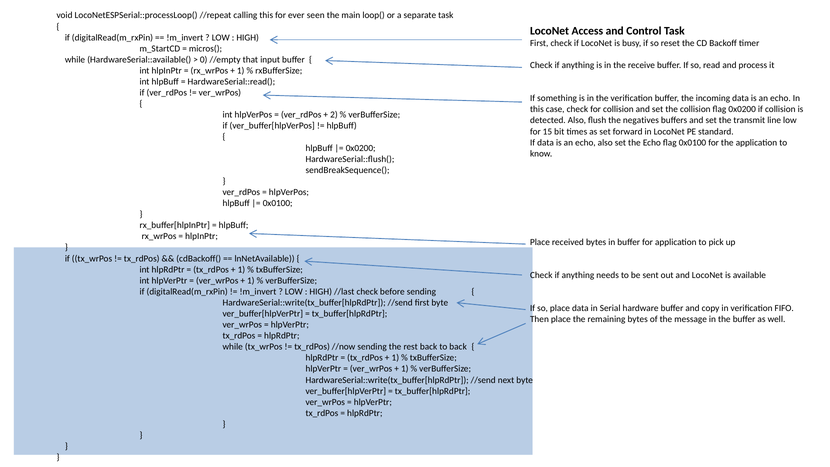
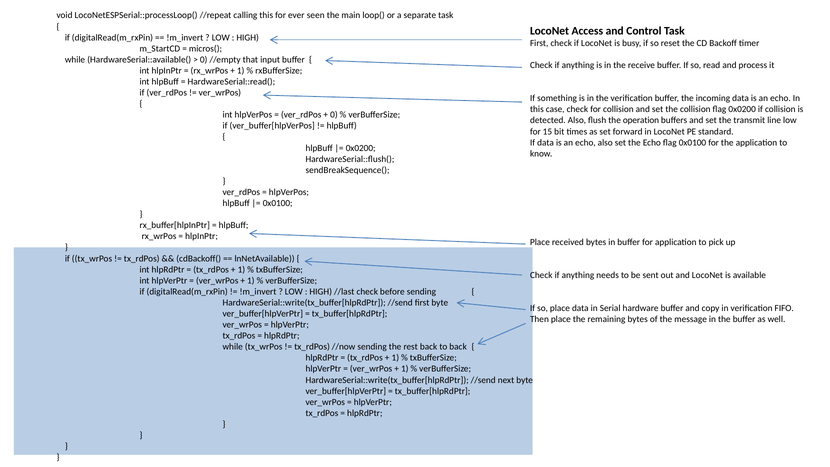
2: 2 -> 0 (334, 115)
negatives: negatives -> operation (641, 120)
